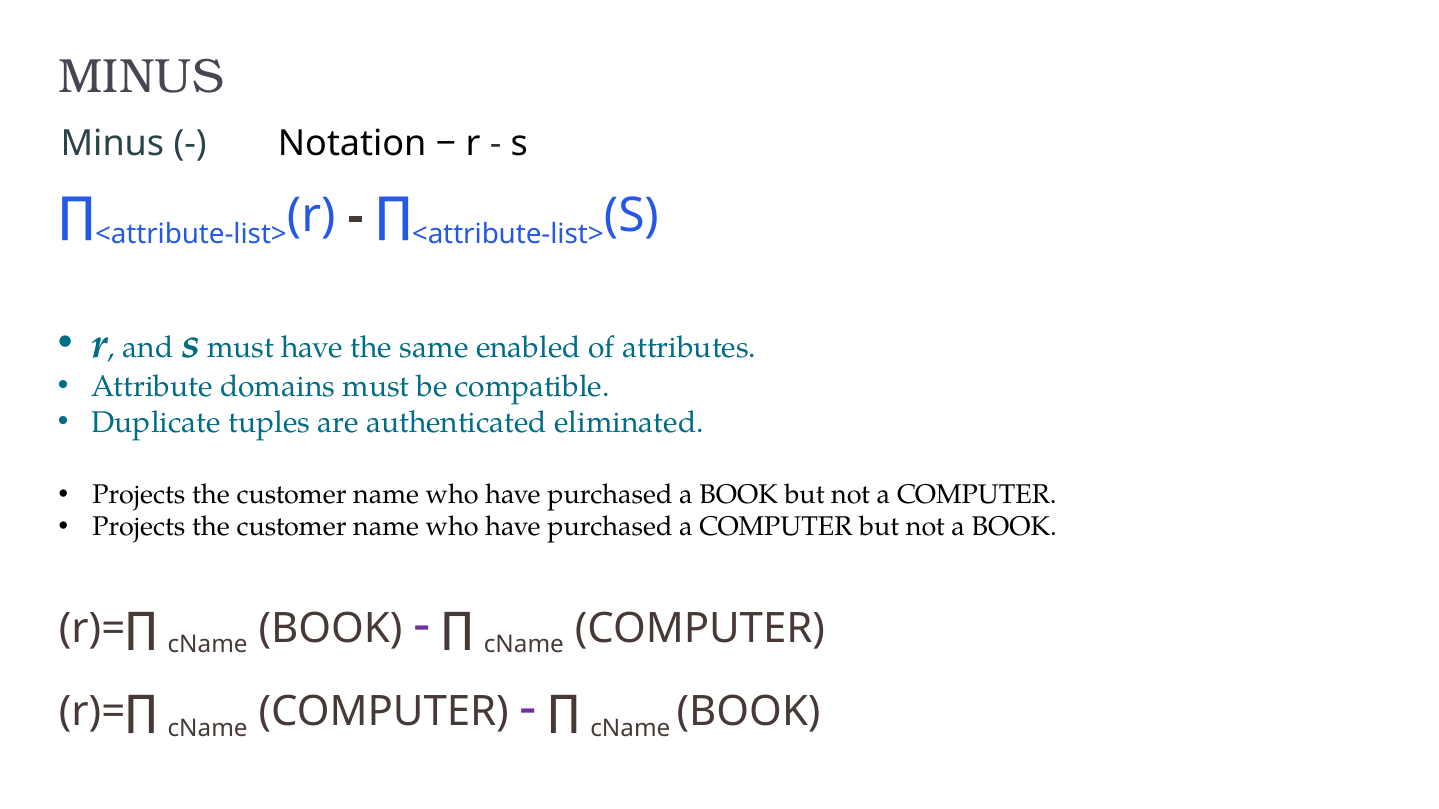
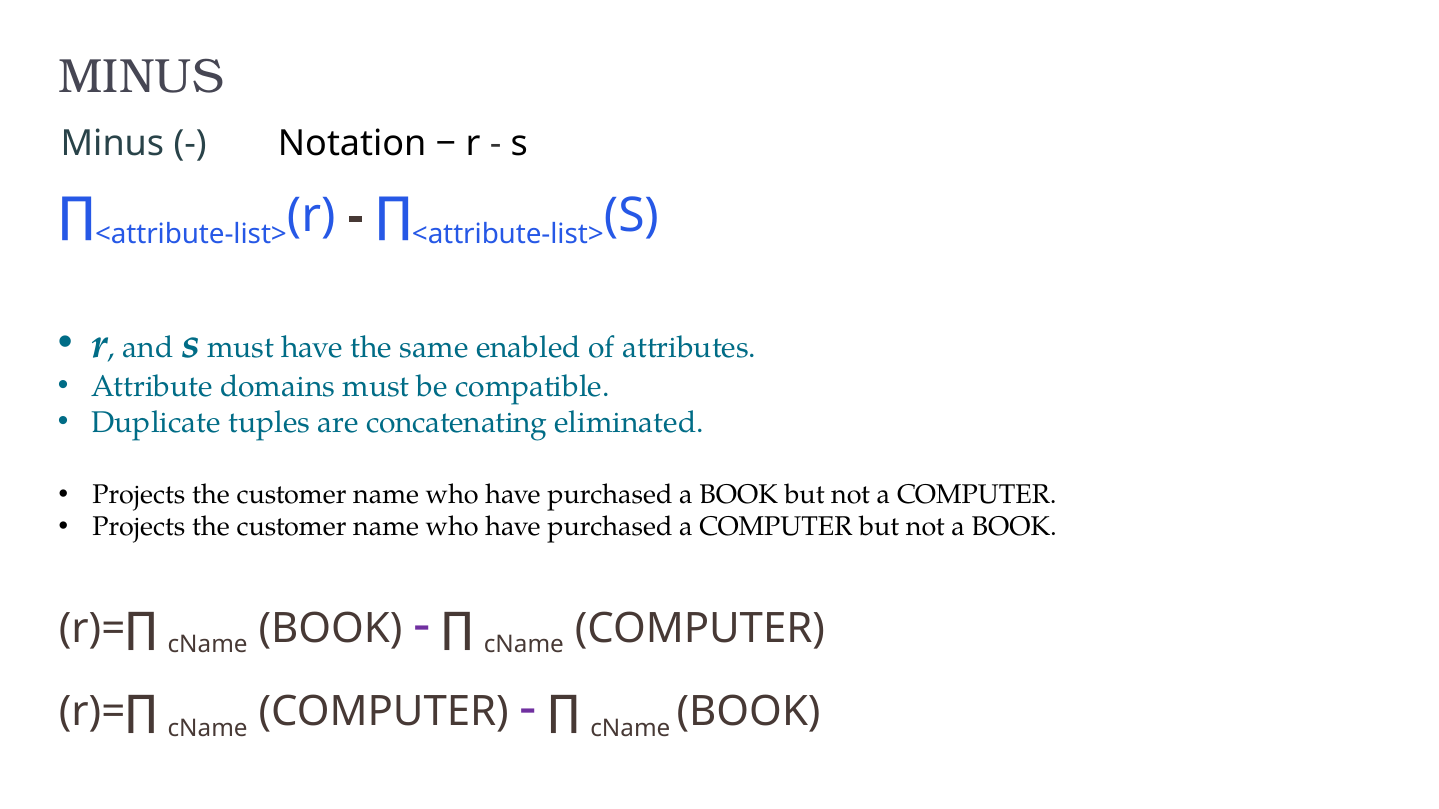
authenticated: authenticated -> concatenating (457, 423)
